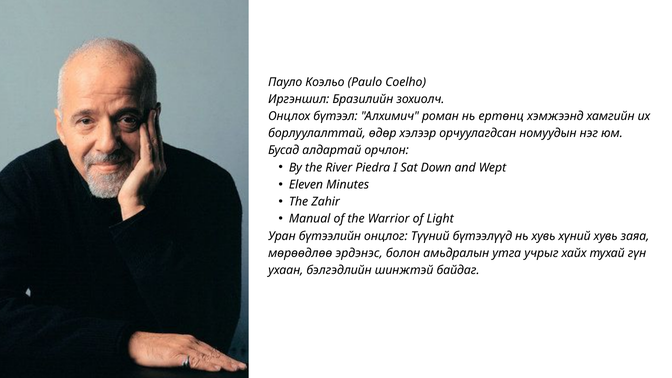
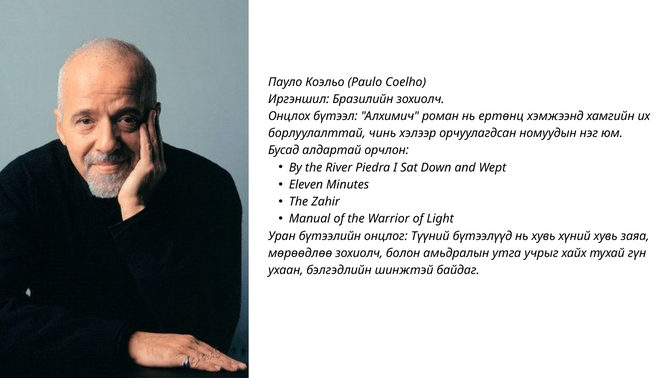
өдөр: өдөр -> чинь (383, 133)
мөрөөдлөө эрдэнэс: эрдэнэс -> зохиолч (359, 253)
